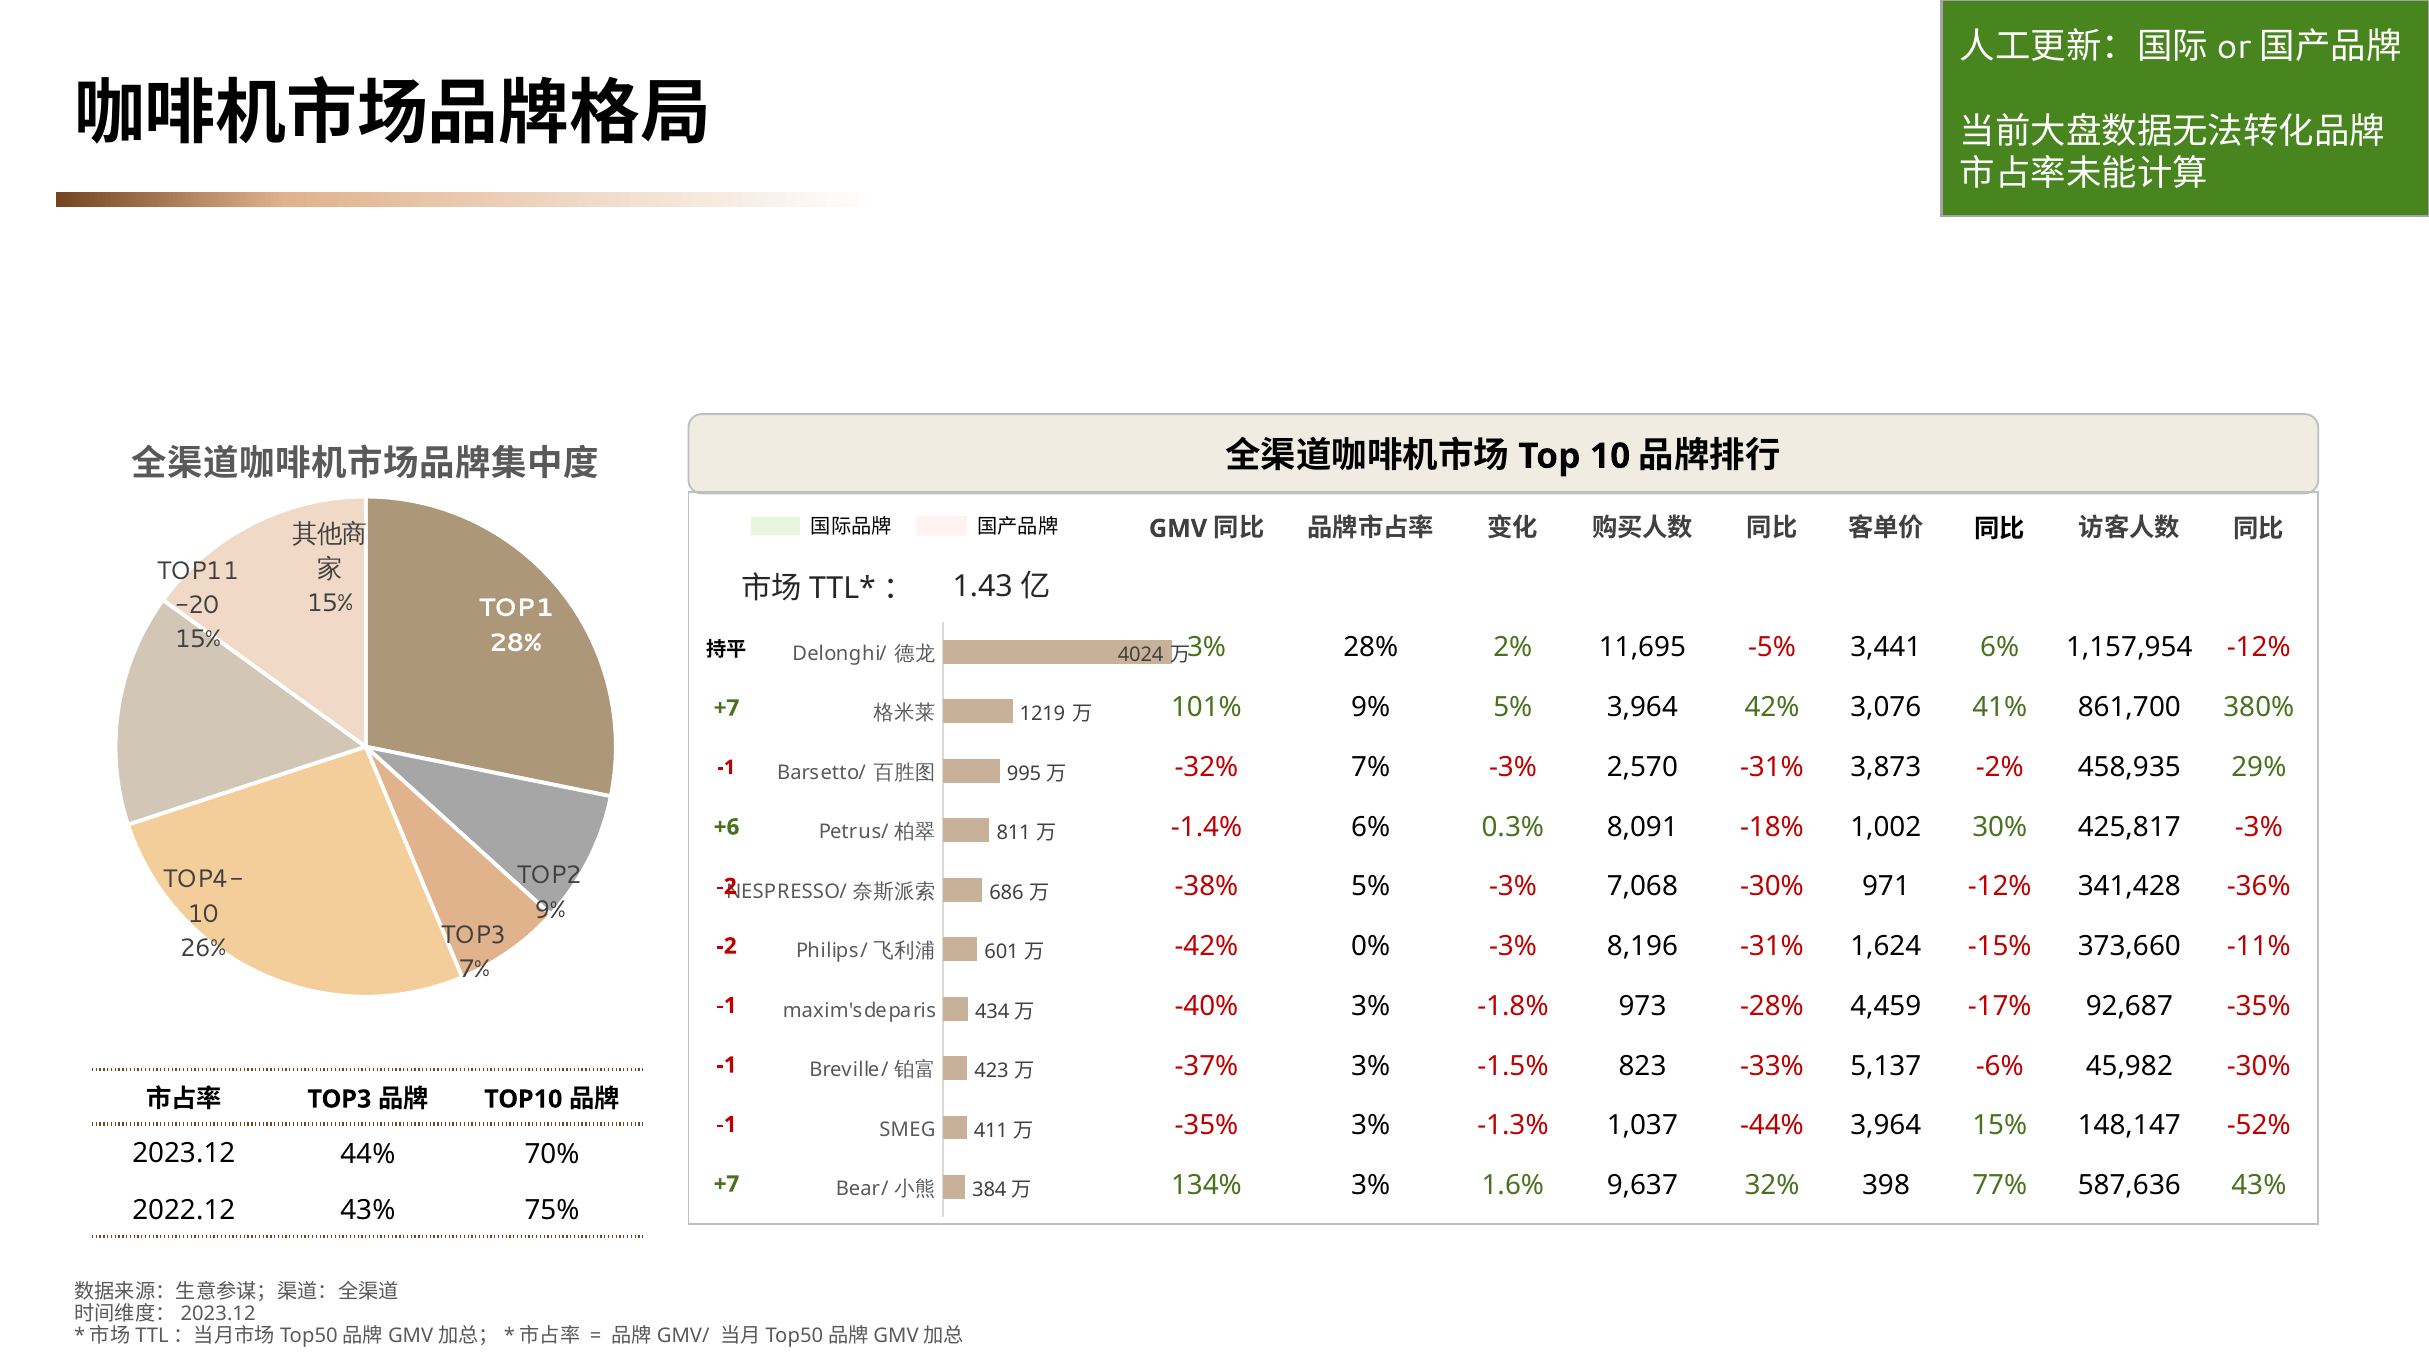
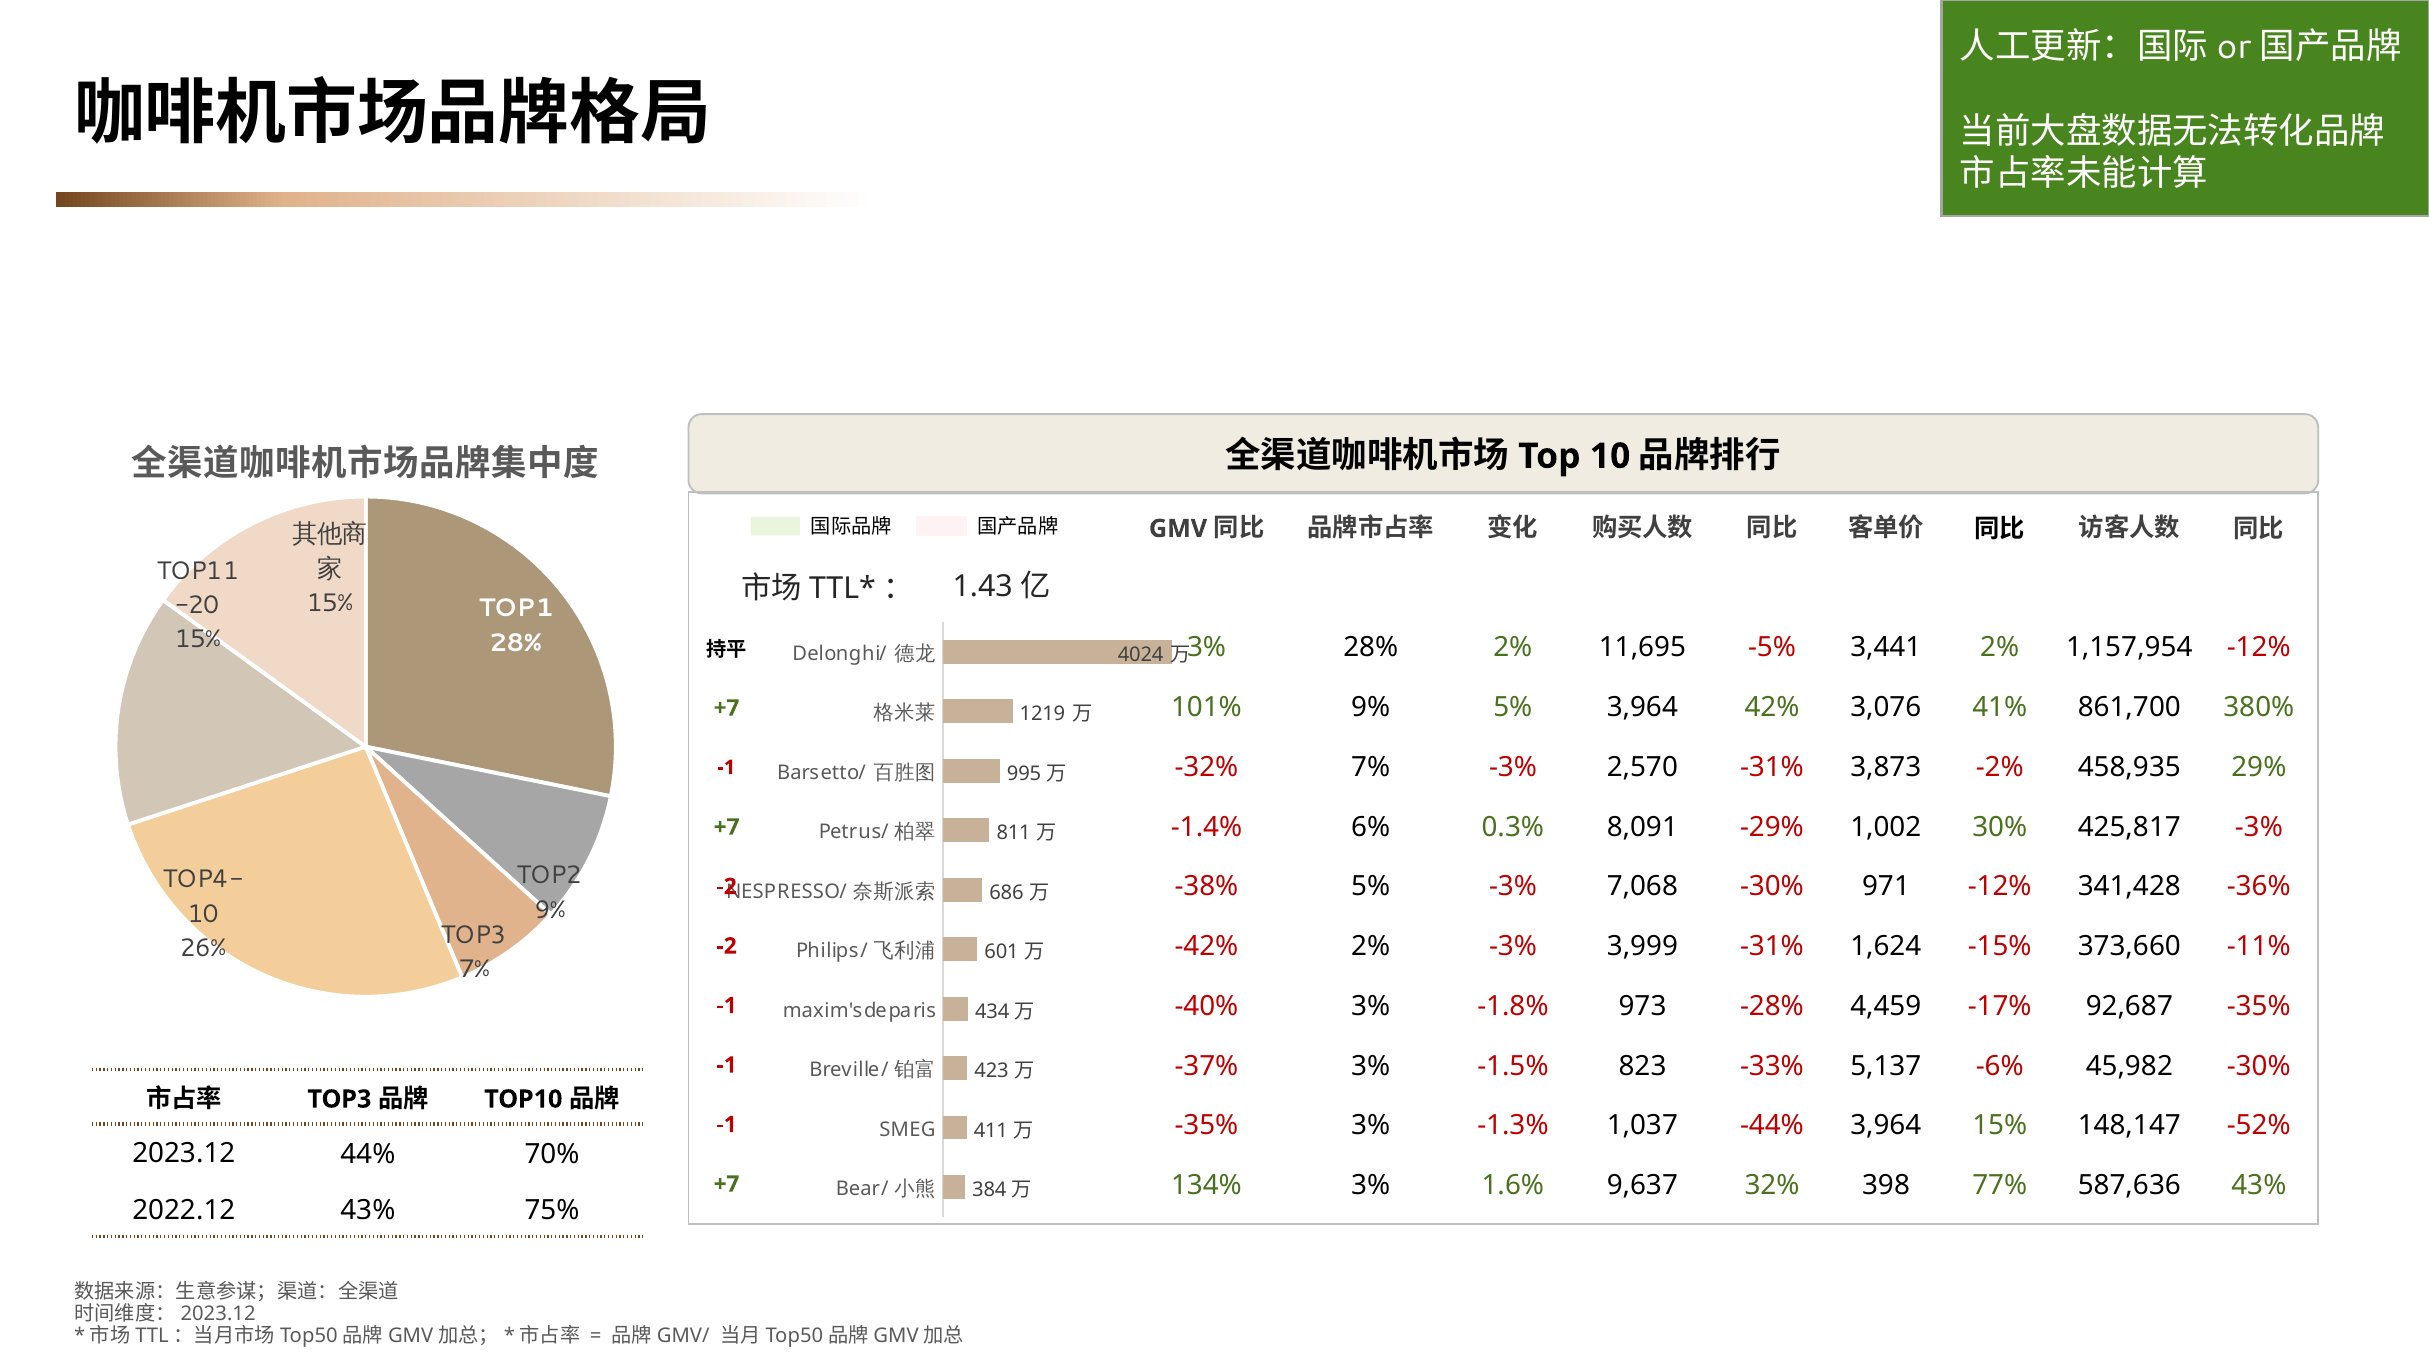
3,441 6%: 6% -> 2% (2000, 648)
-18%: -18% -> -29% (1772, 827)
+6: +6 -> +7 (727, 827)
-42% 0%: 0% -> 2% (1371, 947)
8,196: 8,196 -> 3,999 (1642, 947)
